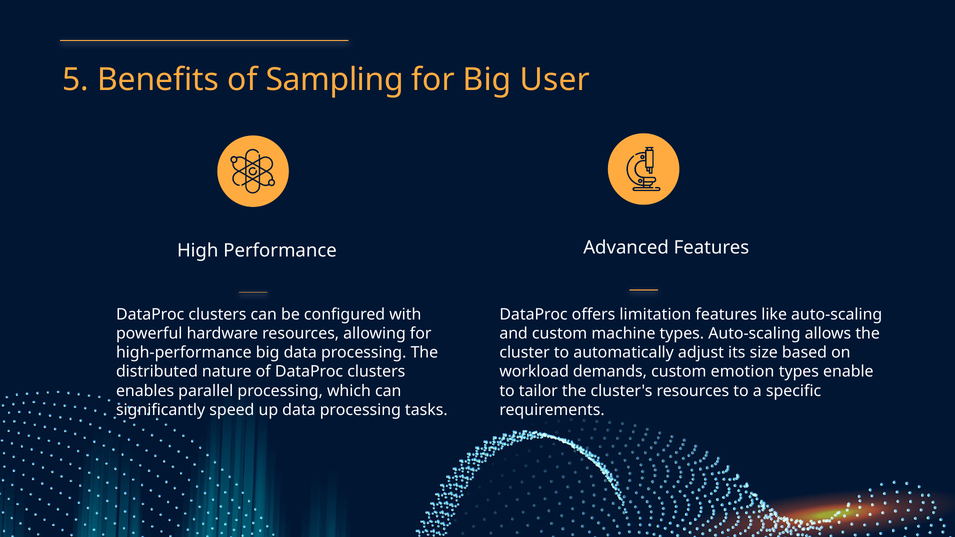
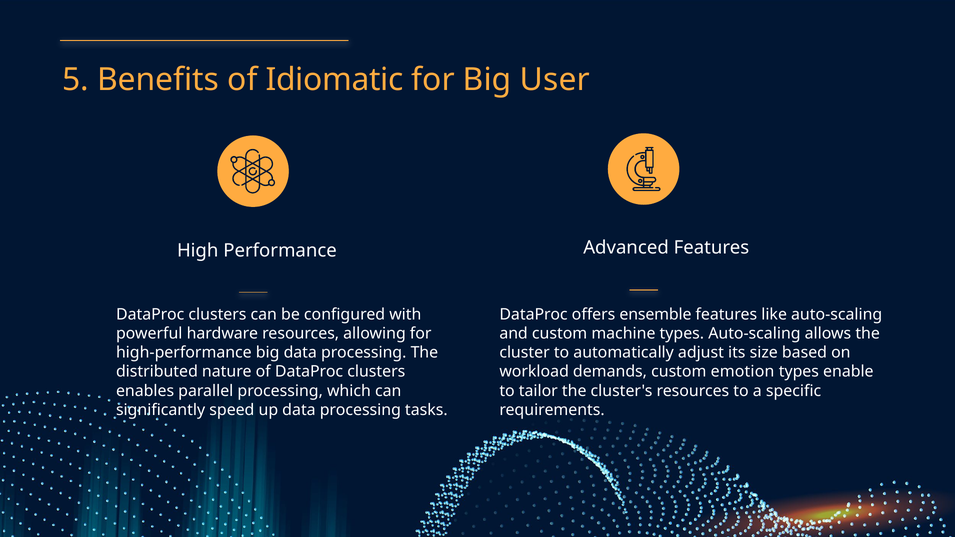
Sampling: Sampling -> Idiomatic (335, 80)
limitation: limitation -> ensemble (655, 315)
